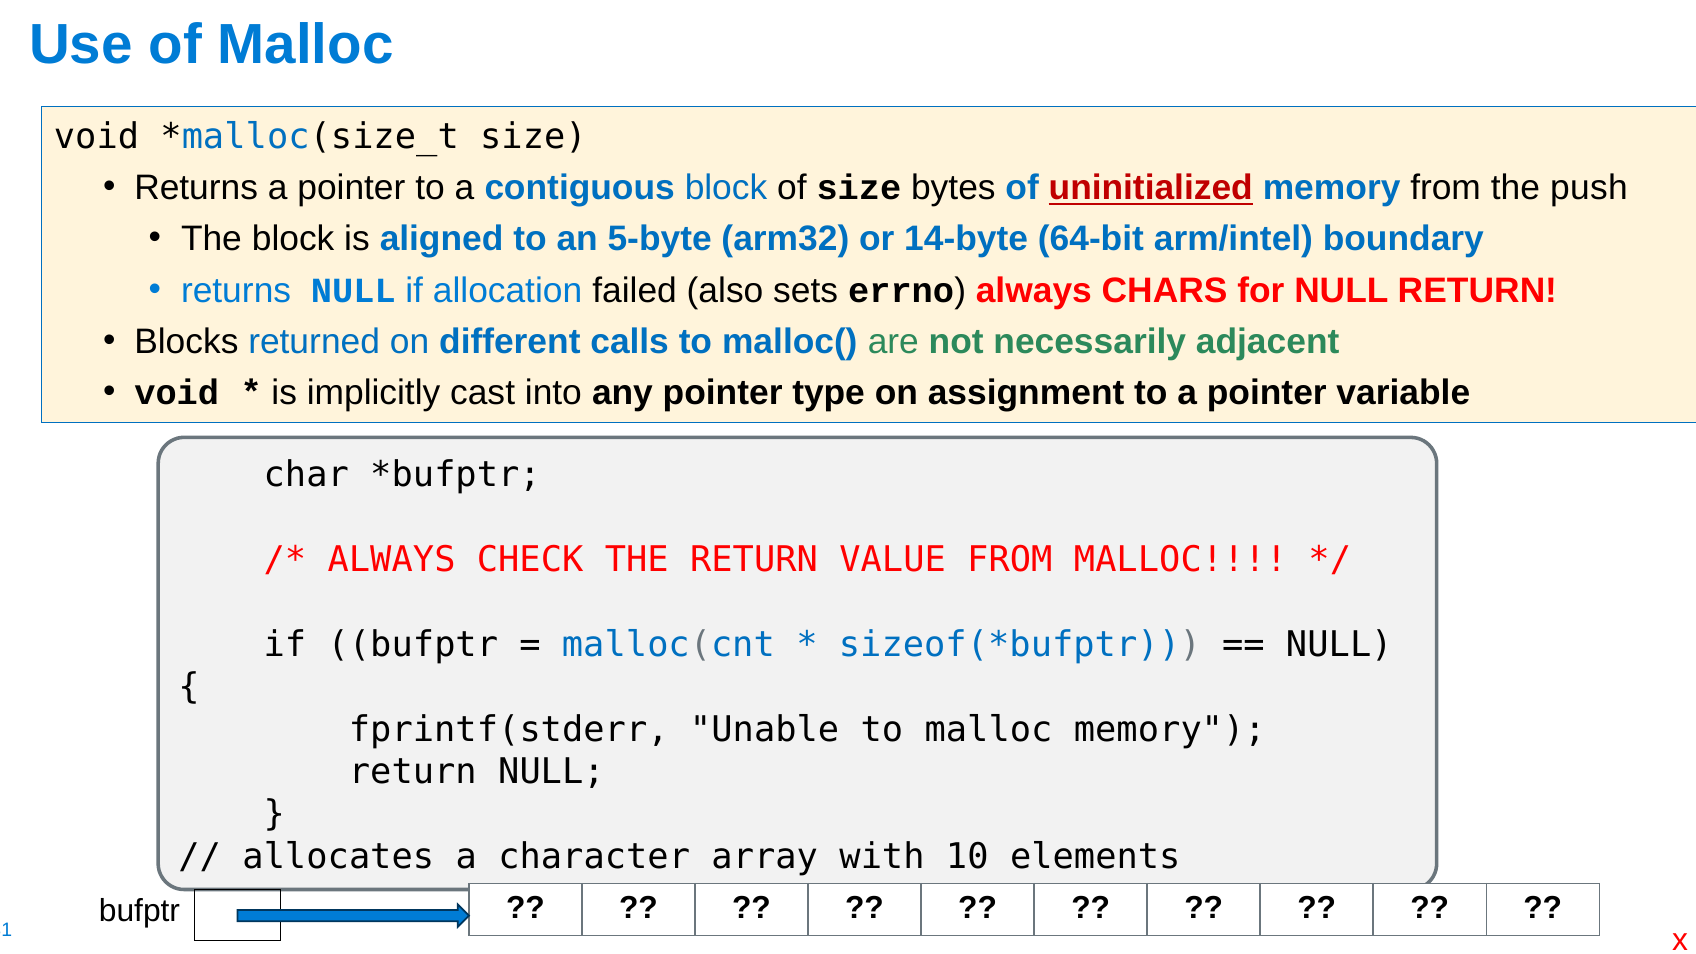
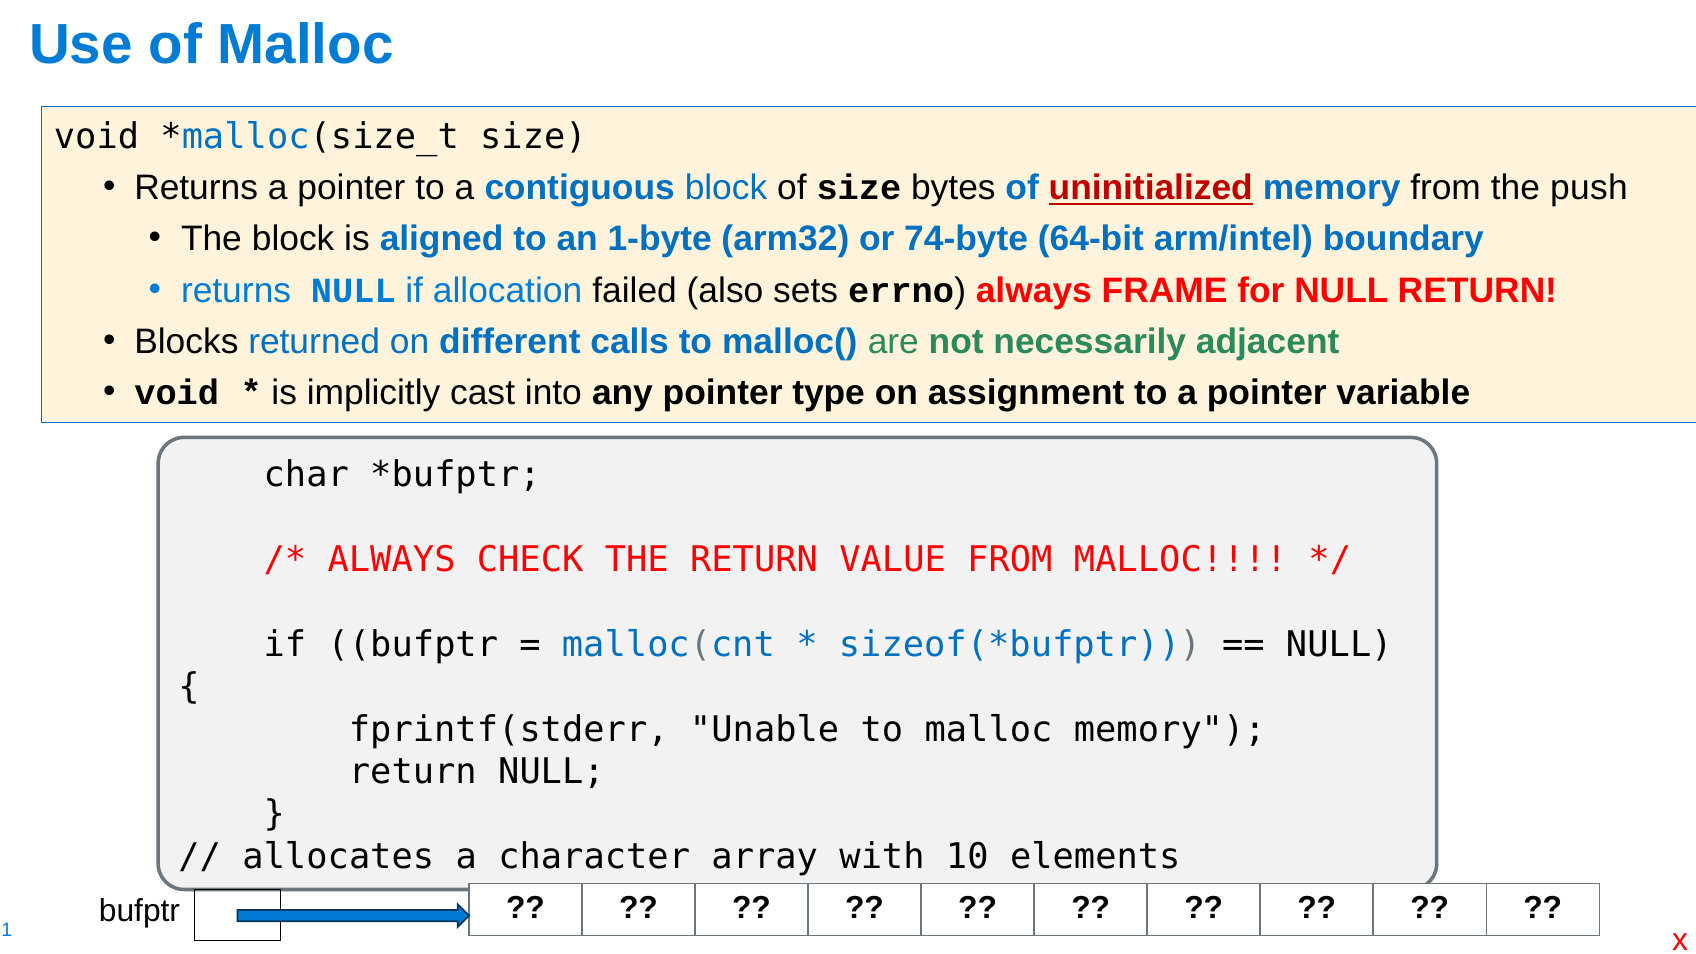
5-byte: 5-byte -> 1-byte (660, 239)
14-byte: 14-byte -> 74-byte (966, 239)
CHARS: CHARS -> FRAME (1165, 291)
